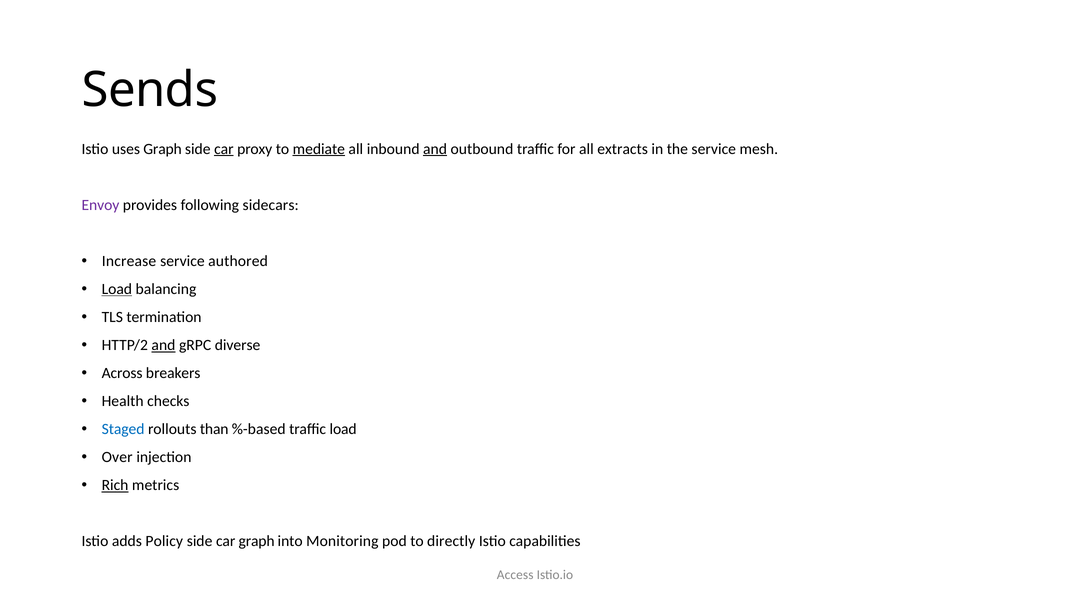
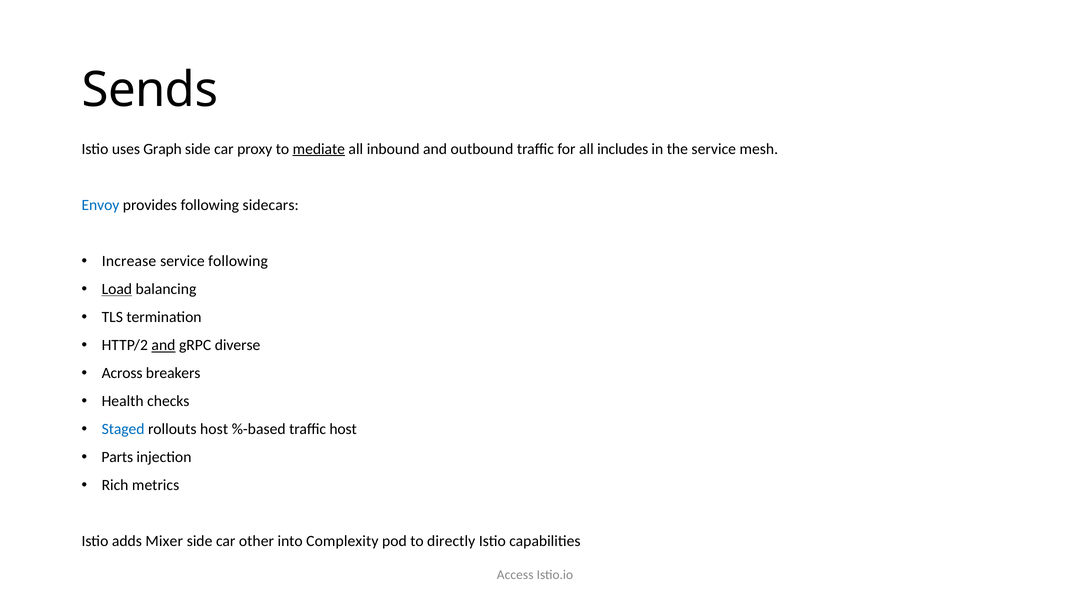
car underline: present -> none (224, 149)
and underline: present -> none (435, 149)
extracts: extracts -> includes (623, 149)
Envoy colour: purple -> blue (100, 205)
service authored: authored -> following (238, 261)
rollouts than: than -> host (214, 429)
traffic load: load -> host (343, 429)
Over: Over -> Parts (117, 457)
Rich underline: present -> none (115, 485)
Policy: Policy -> Mixer (164, 541)
car graph: graph -> other (256, 541)
Monitoring: Monitoring -> Complexity (342, 541)
